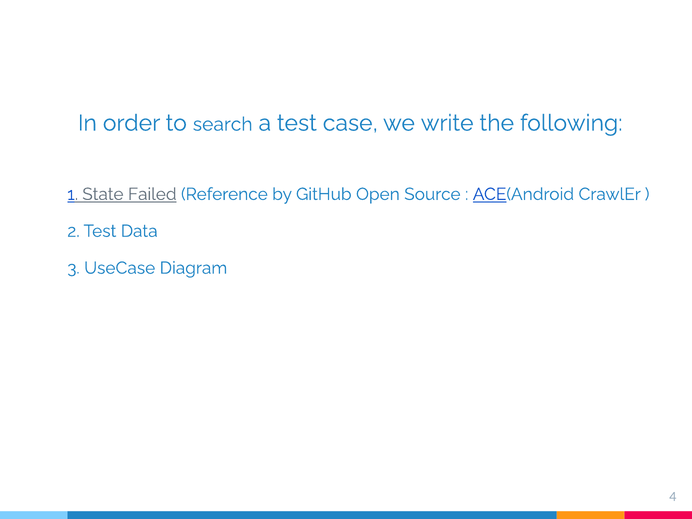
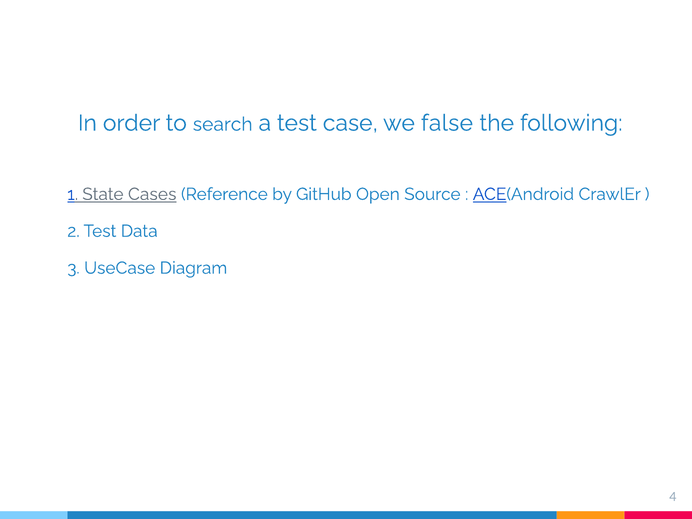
write: write -> false (447, 123)
Failed: Failed -> Cases (152, 194)
